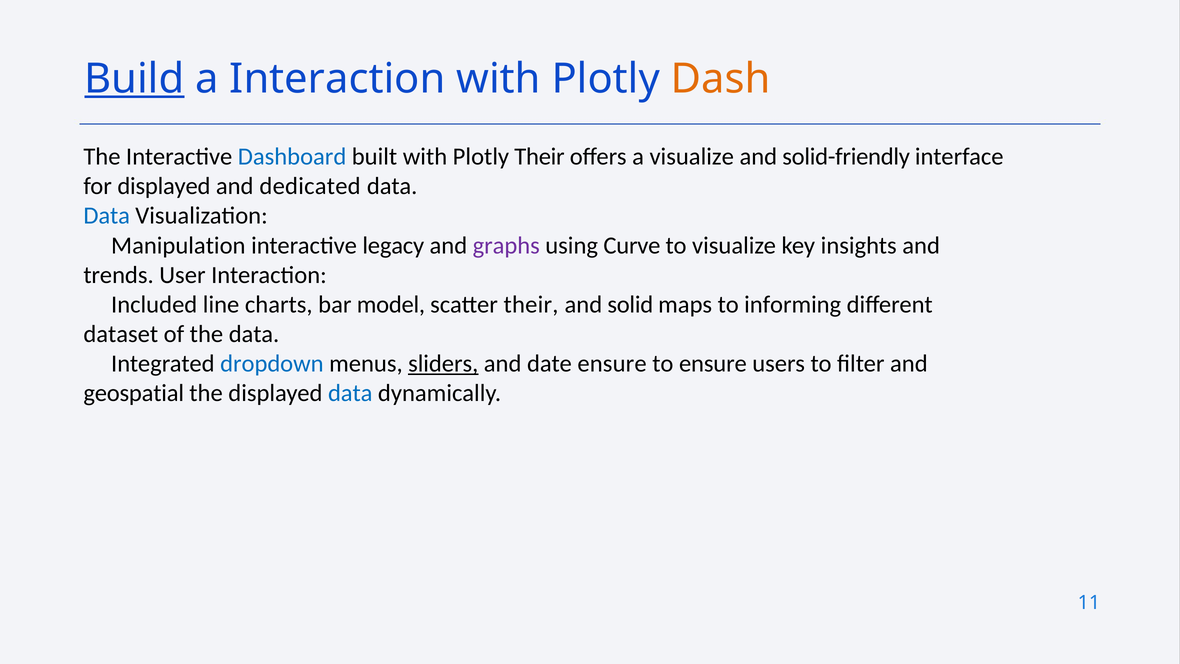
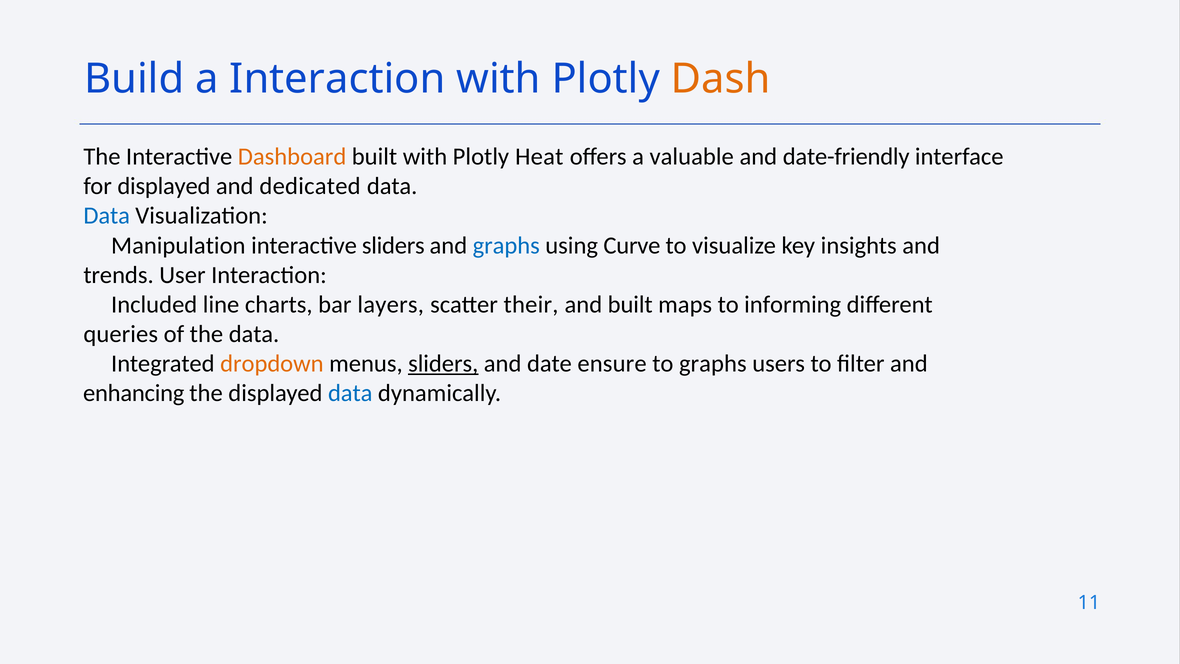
Build underline: present -> none (134, 79)
Dashboard colour: blue -> orange (292, 157)
Plotly Their: Their -> Heat (539, 157)
a visualize: visualize -> valuable (692, 157)
solid-friendly: solid-friendly -> date-friendly (846, 157)
interactive legacy: legacy -> sliders (393, 245)
graphs colour: purple -> blue (506, 245)
model: model -> layers (391, 304)
and solid: solid -> built (630, 304)
dataset: dataset -> queries (121, 334)
dropdown colour: blue -> orange (272, 363)
to ensure: ensure -> graphs (713, 363)
geospatial: geospatial -> enhancing (134, 393)
